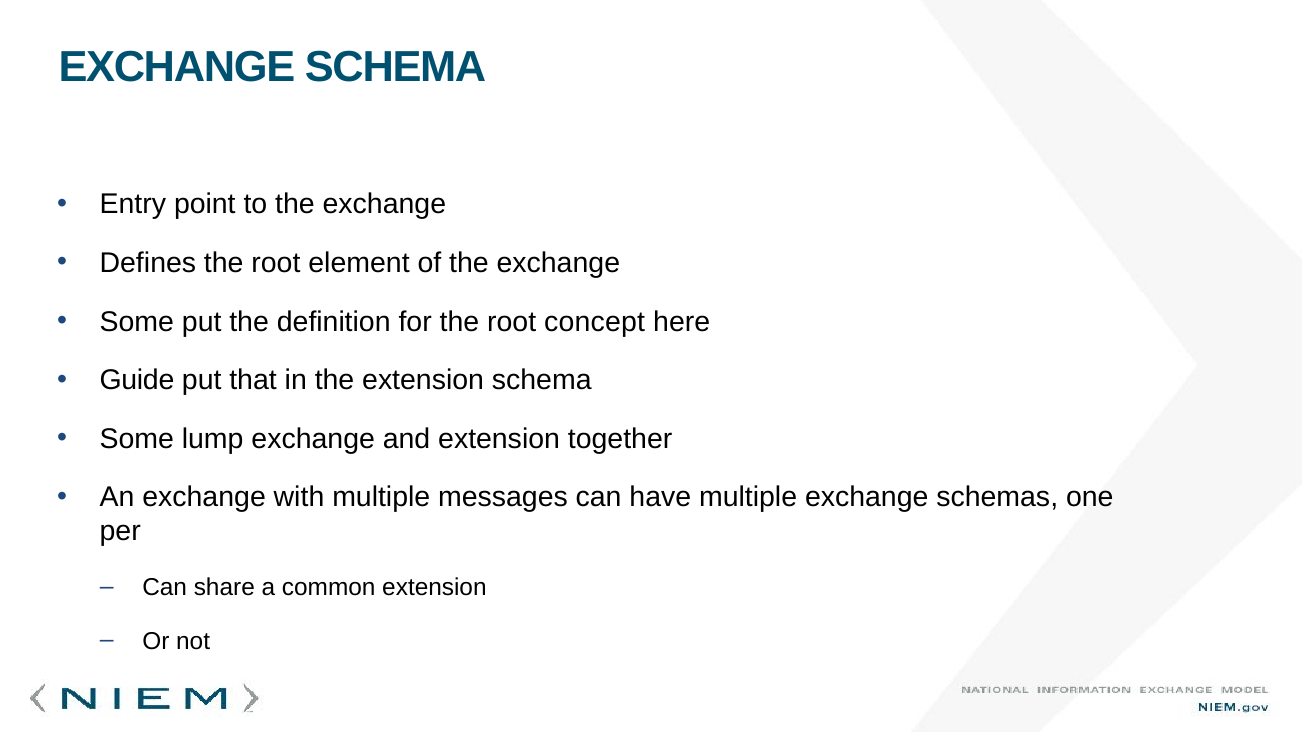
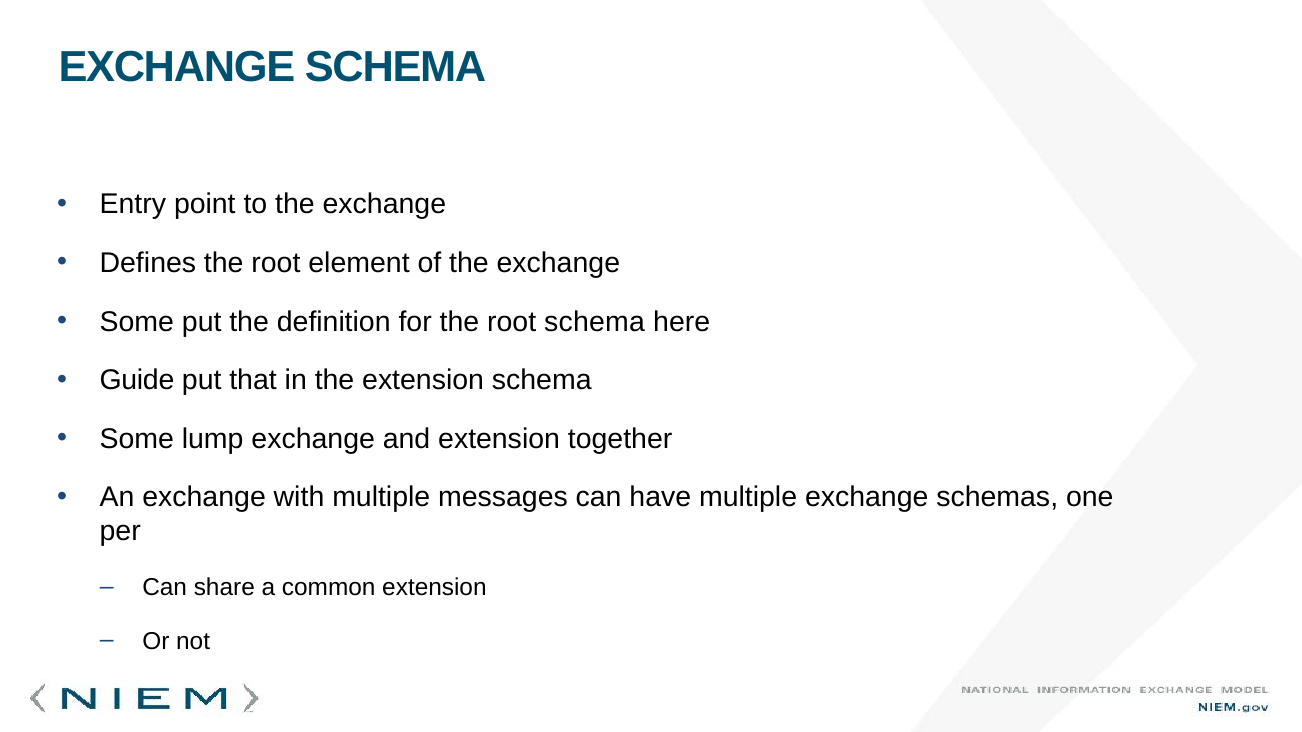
root concept: concept -> schema (595, 322)
